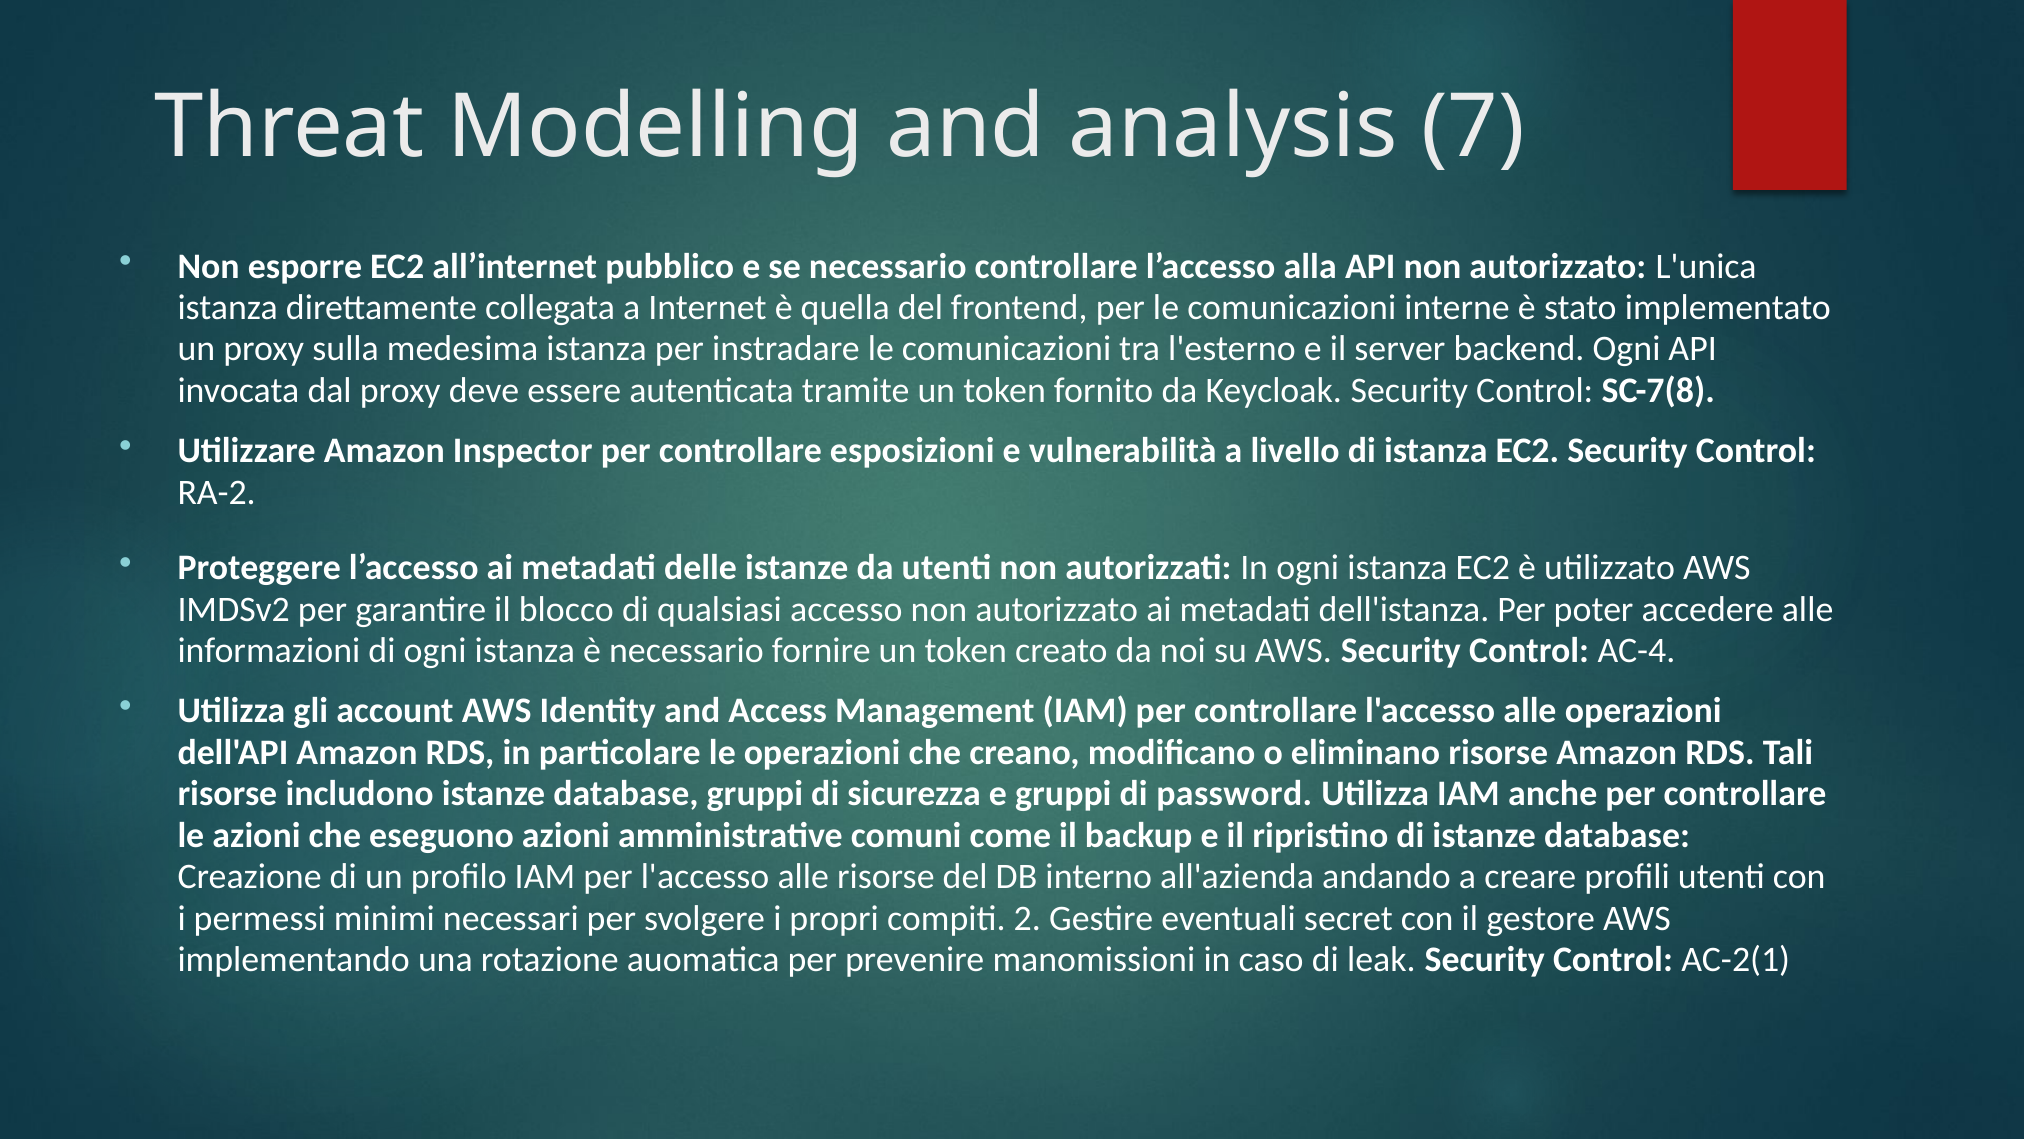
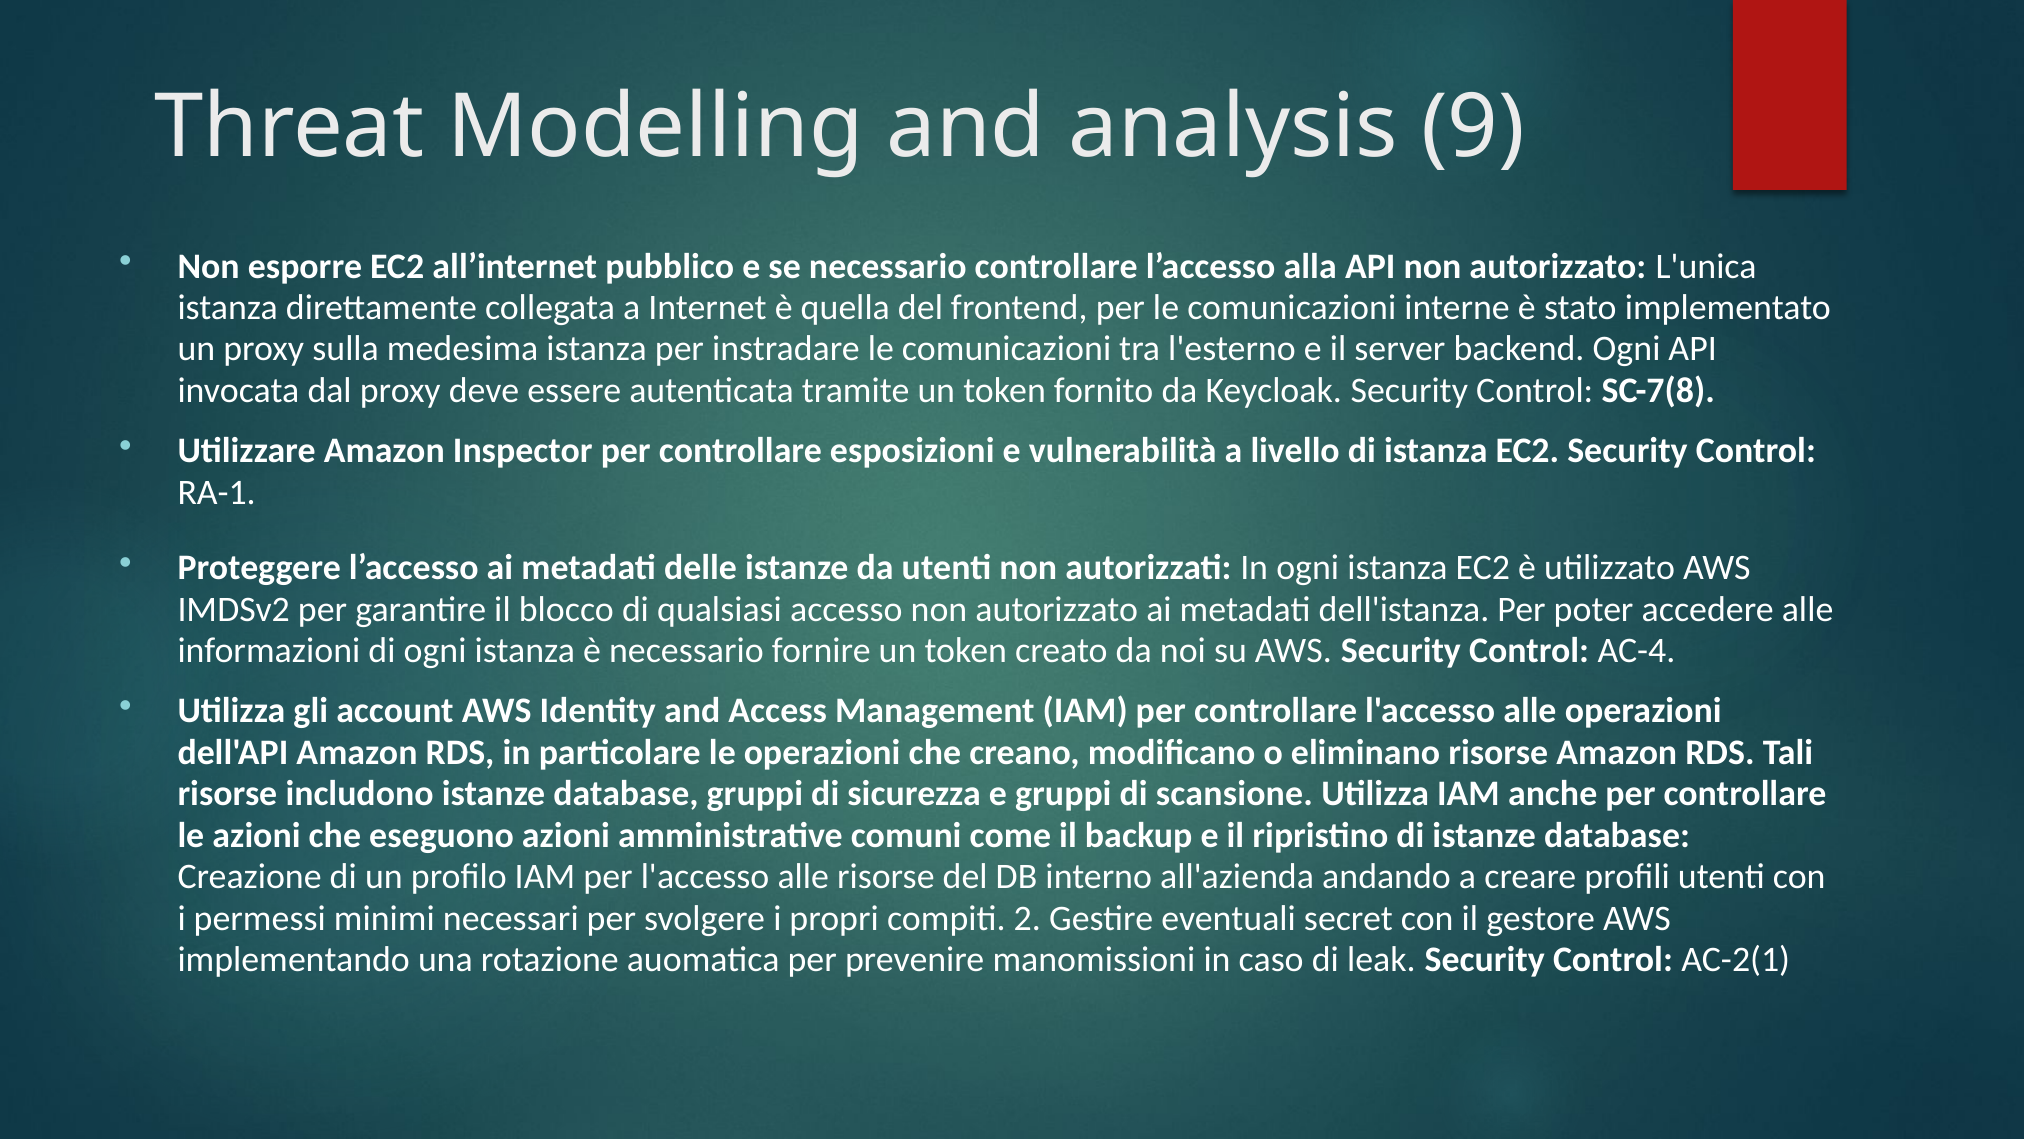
7: 7 -> 9 (1473, 128)
RA-2: RA-2 -> RA-1 (217, 492)
password: password -> scansione (1234, 794)
